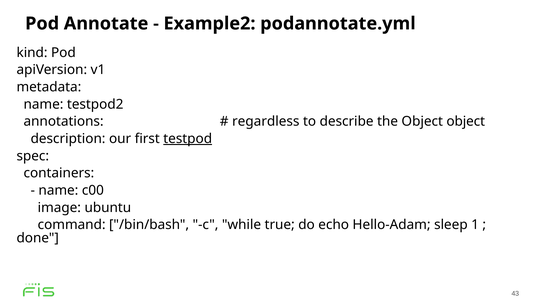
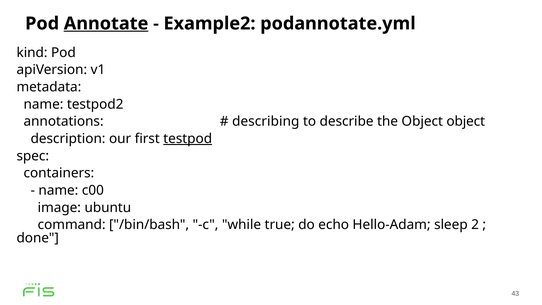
Annotate underline: none -> present (106, 24)
regardless: regardless -> describing (266, 121)
1: 1 -> 2 (475, 225)
